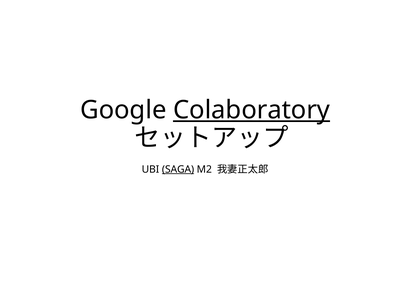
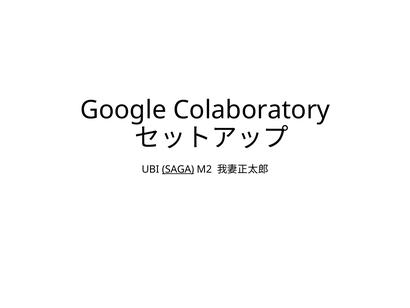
Colaboratory underline: present -> none (252, 110)
